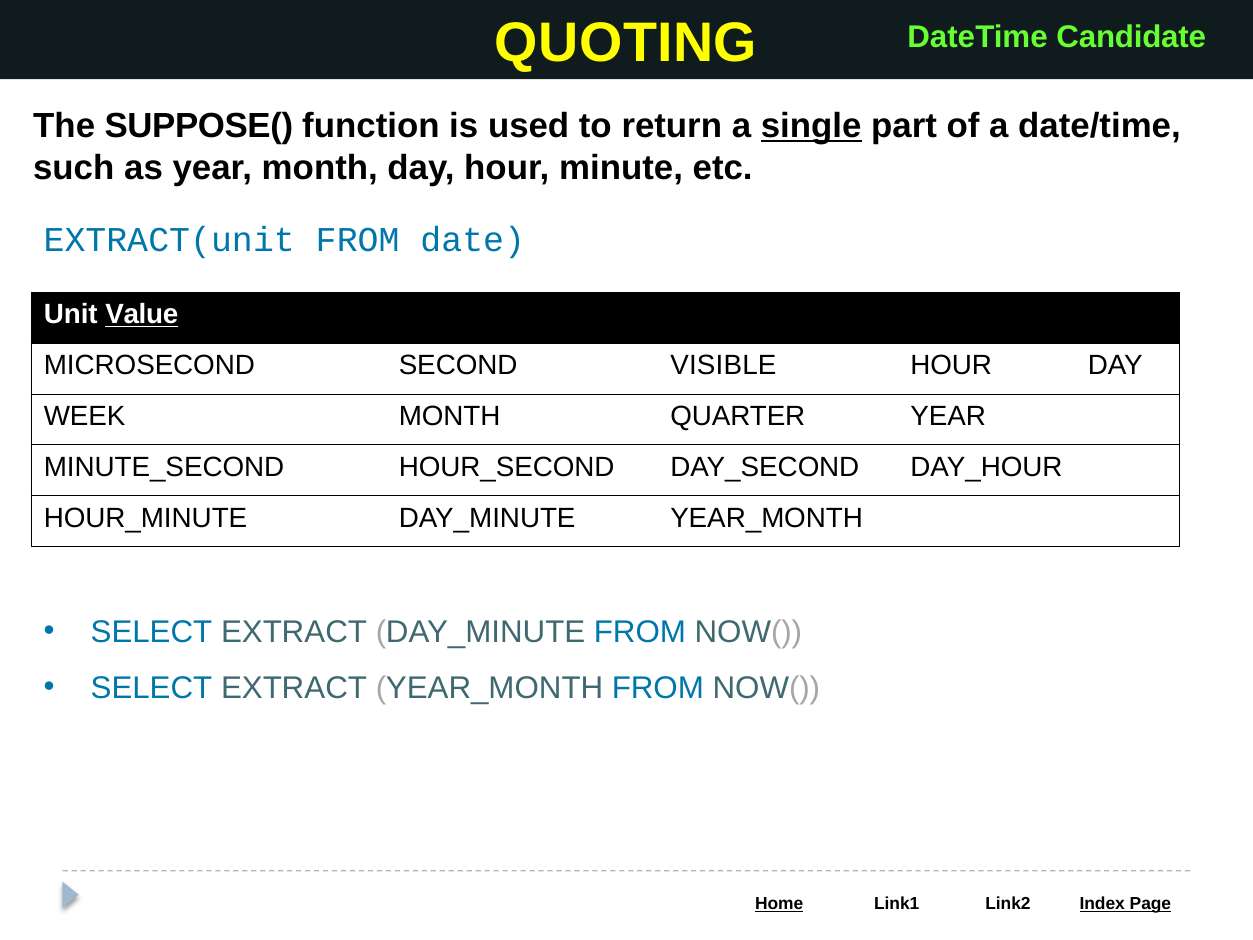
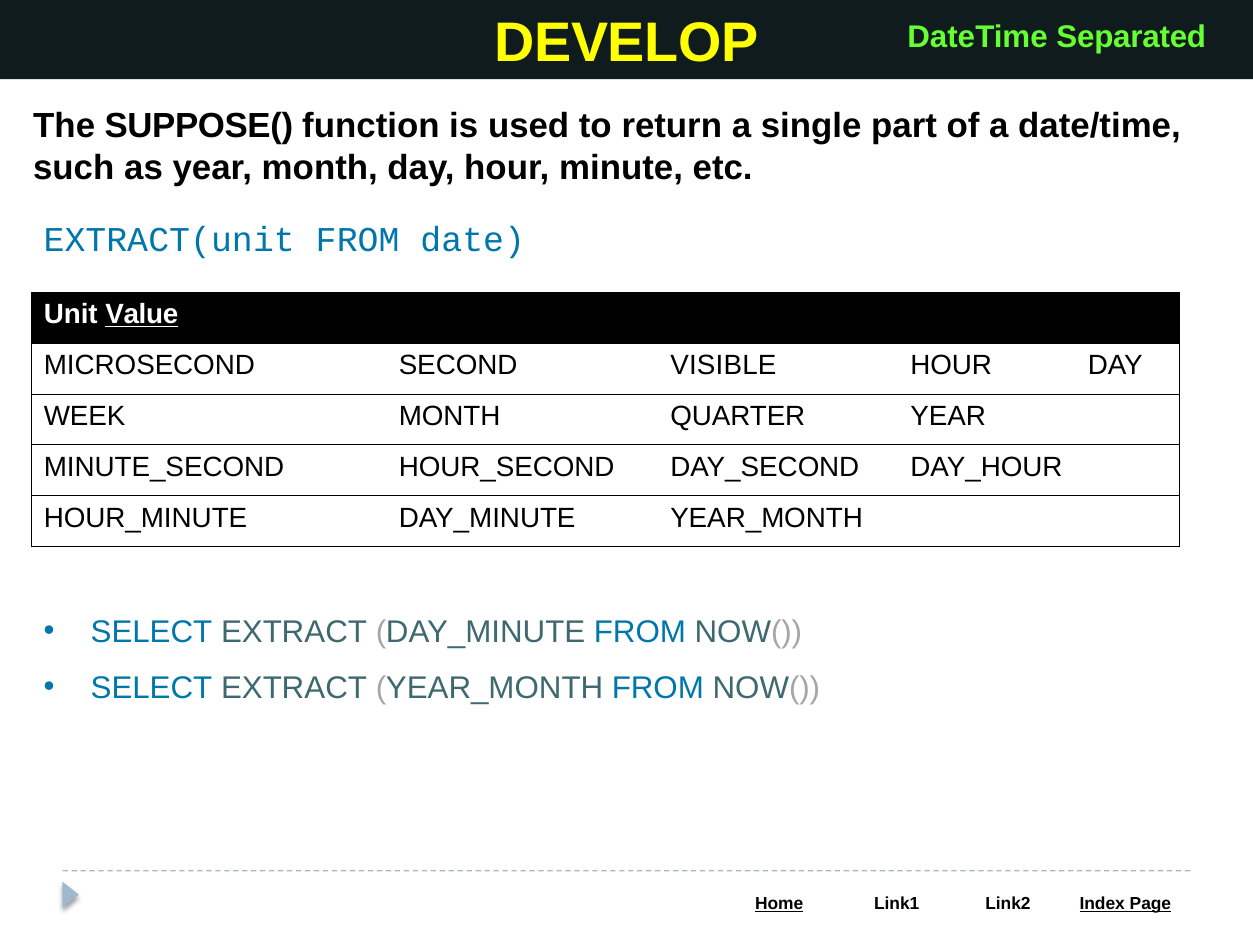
QUOTING: QUOTING -> DEVELOP (627, 43)
Candidate: Candidate -> Separated (1131, 38)
single underline: present -> none (811, 126)
